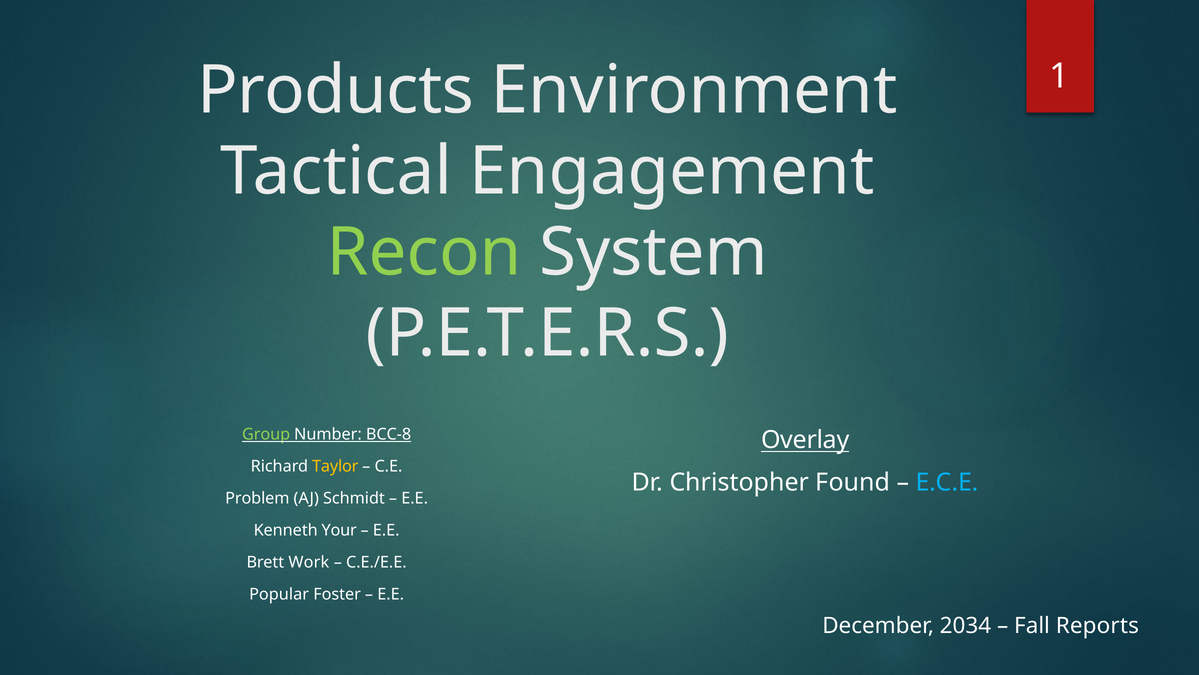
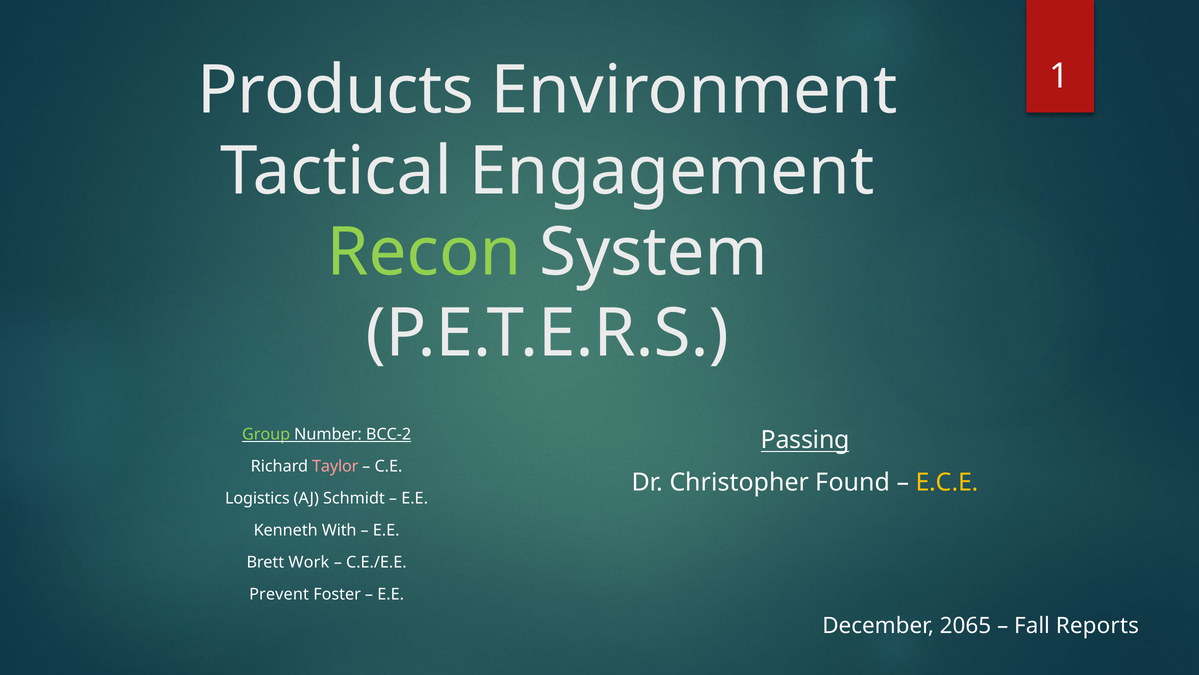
BCC-8: BCC-8 -> BCC-2 (389, 434)
Overlay: Overlay -> Passing (805, 440)
Taylor colour: yellow -> pink (335, 466)
E.C.E colour: light blue -> yellow (947, 482)
Problem: Problem -> Logistics (257, 498)
Your: Your -> With (339, 530)
Popular: Popular -> Prevent (279, 594)
2034: 2034 -> 2065 (965, 625)
